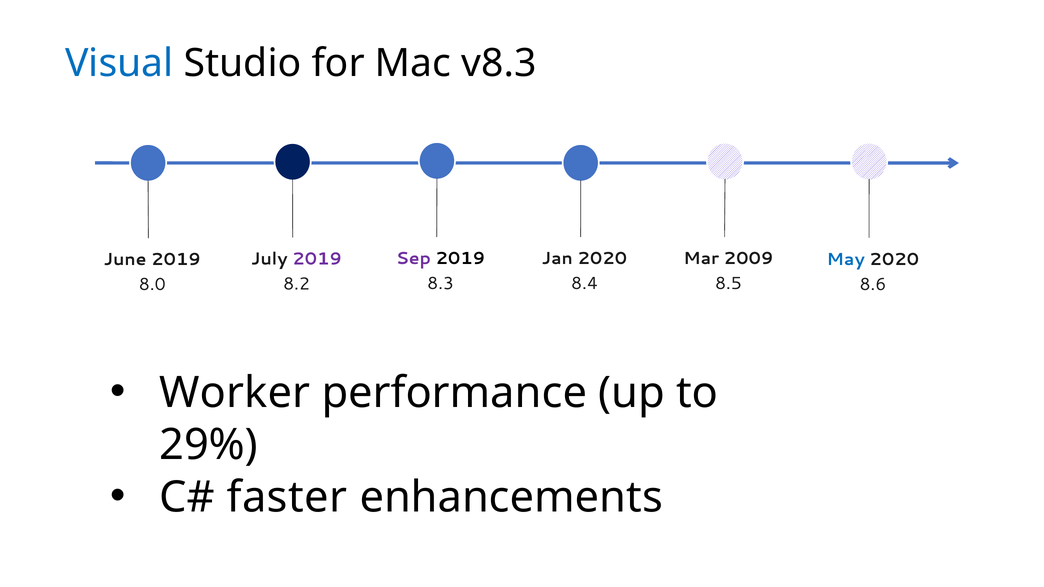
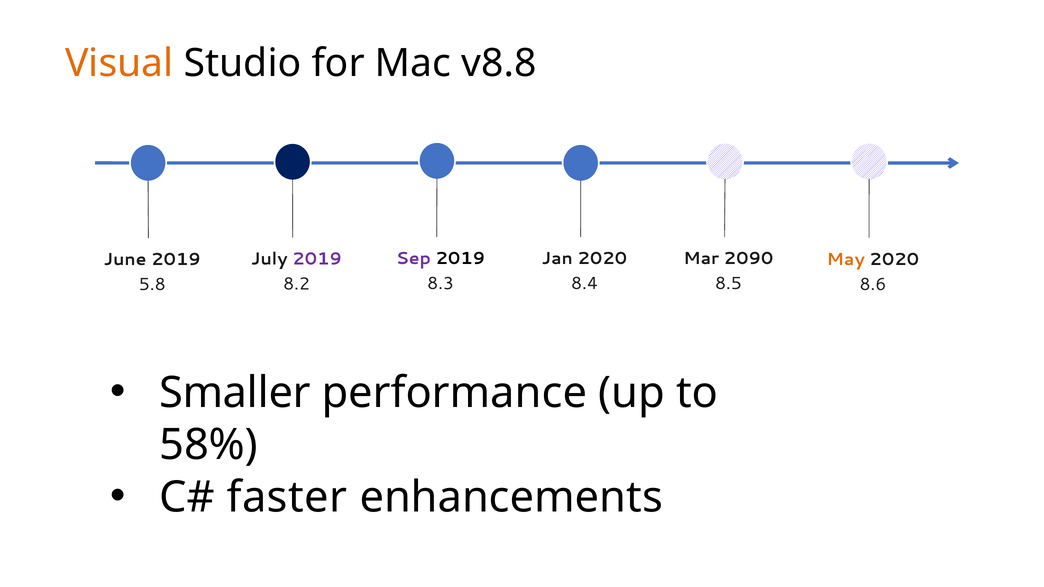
Visual colour: blue -> orange (119, 63)
v8.3: v8.3 -> v8.8 (499, 63)
2009: 2009 -> 2090 (749, 259)
May colour: blue -> orange (846, 259)
8.0: 8.0 -> 5.8 (152, 285)
Worker: Worker -> Smaller (235, 393)
29%: 29% -> 58% (209, 445)
